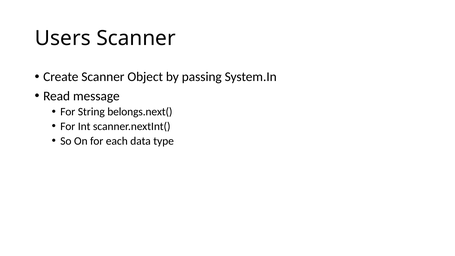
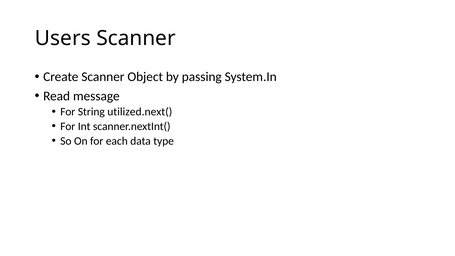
belongs.next(: belongs.next( -> utilized.next( (140, 112)
